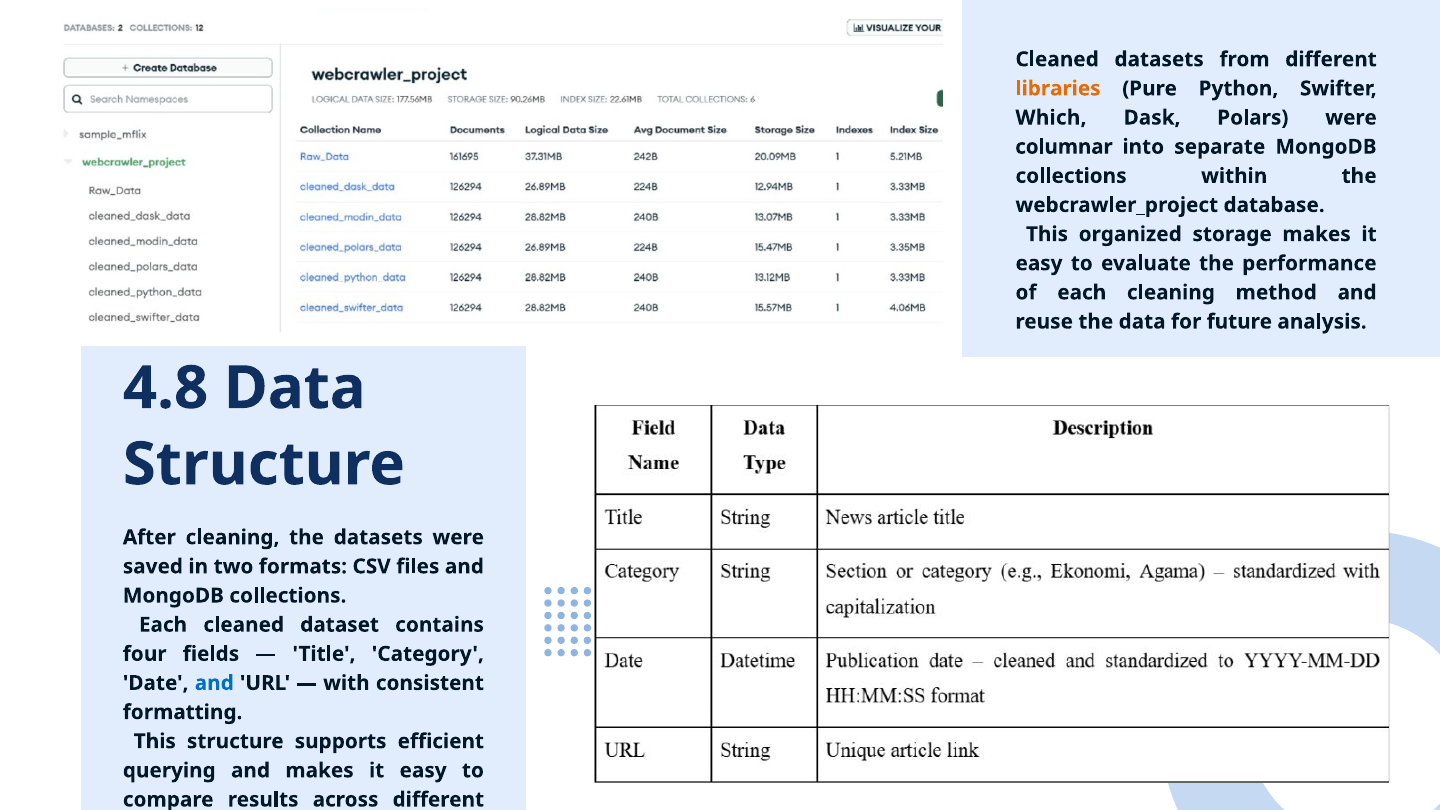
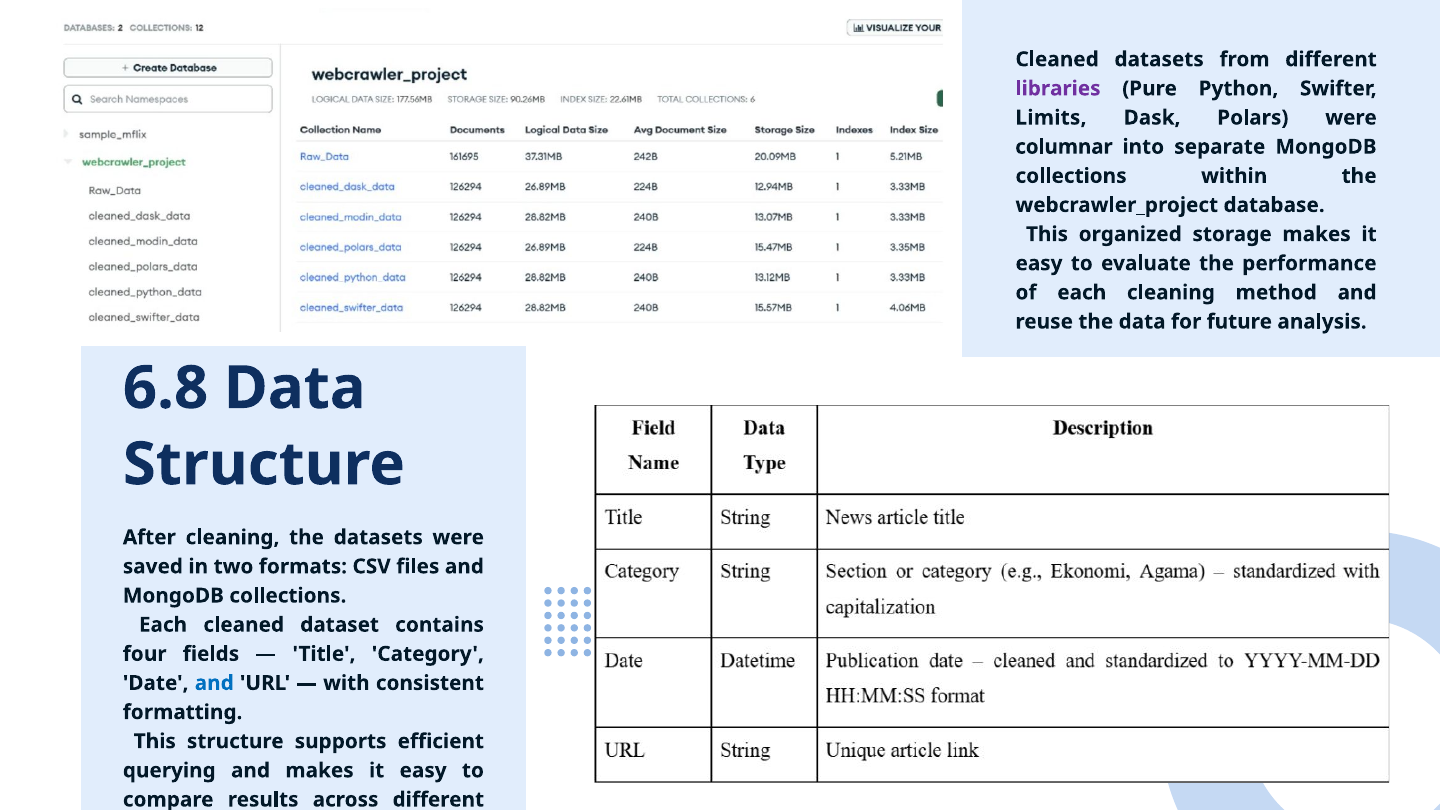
libraries colour: orange -> purple (1058, 89)
Which: Which -> Limits (1051, 118)
4.8: 4.8 -> 6.8 (166, 388)
